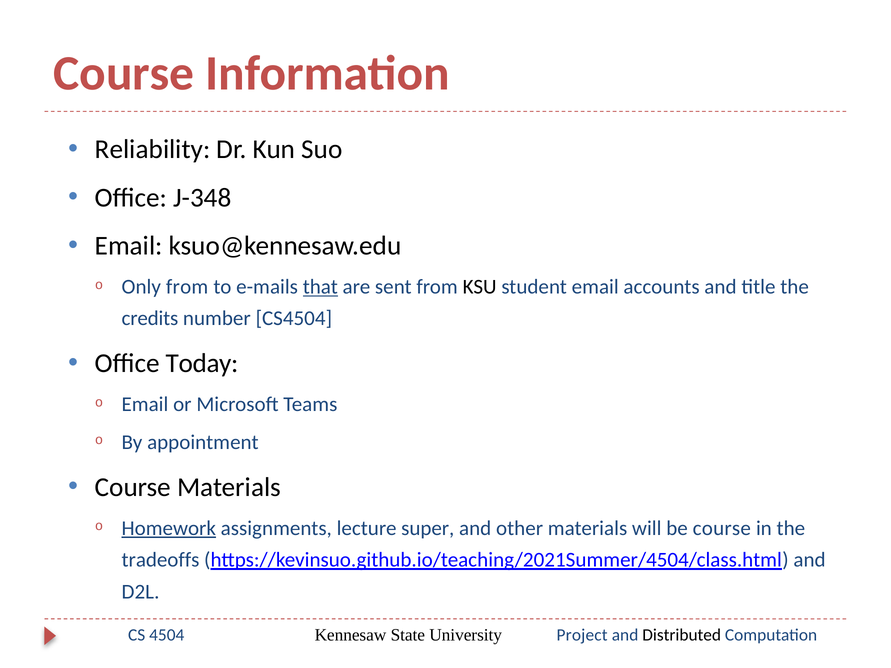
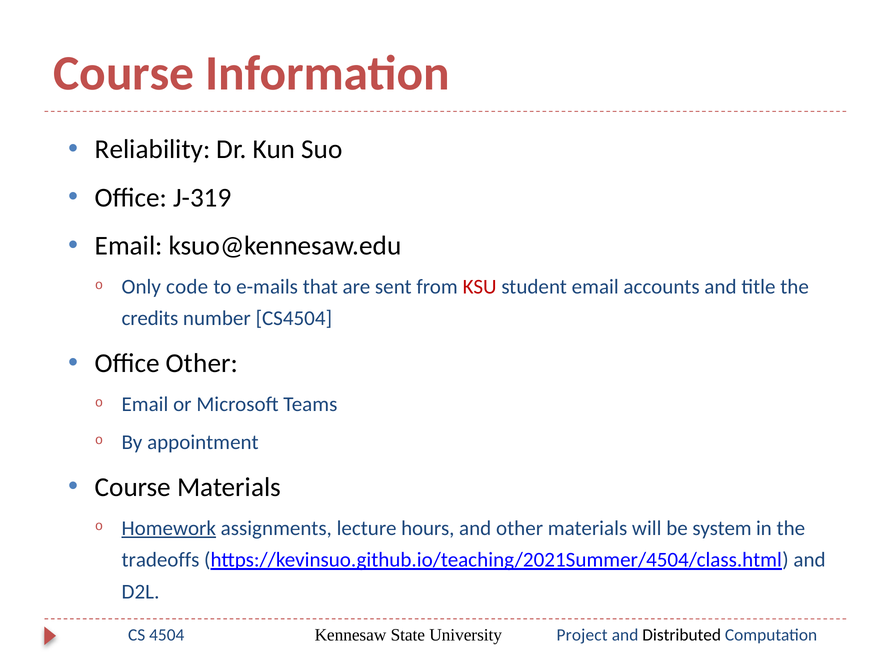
J-348: J-348 -> J-319 (202, 198)
Only from: from -> code (187, 287)
that underline: present -> none (320, 287)
KSU colour: black -> red (480, 287)
Office Today: Today -> Other (202, 364)
super: super -> hours (428, 528)
be course: course -> system (722, 528)
